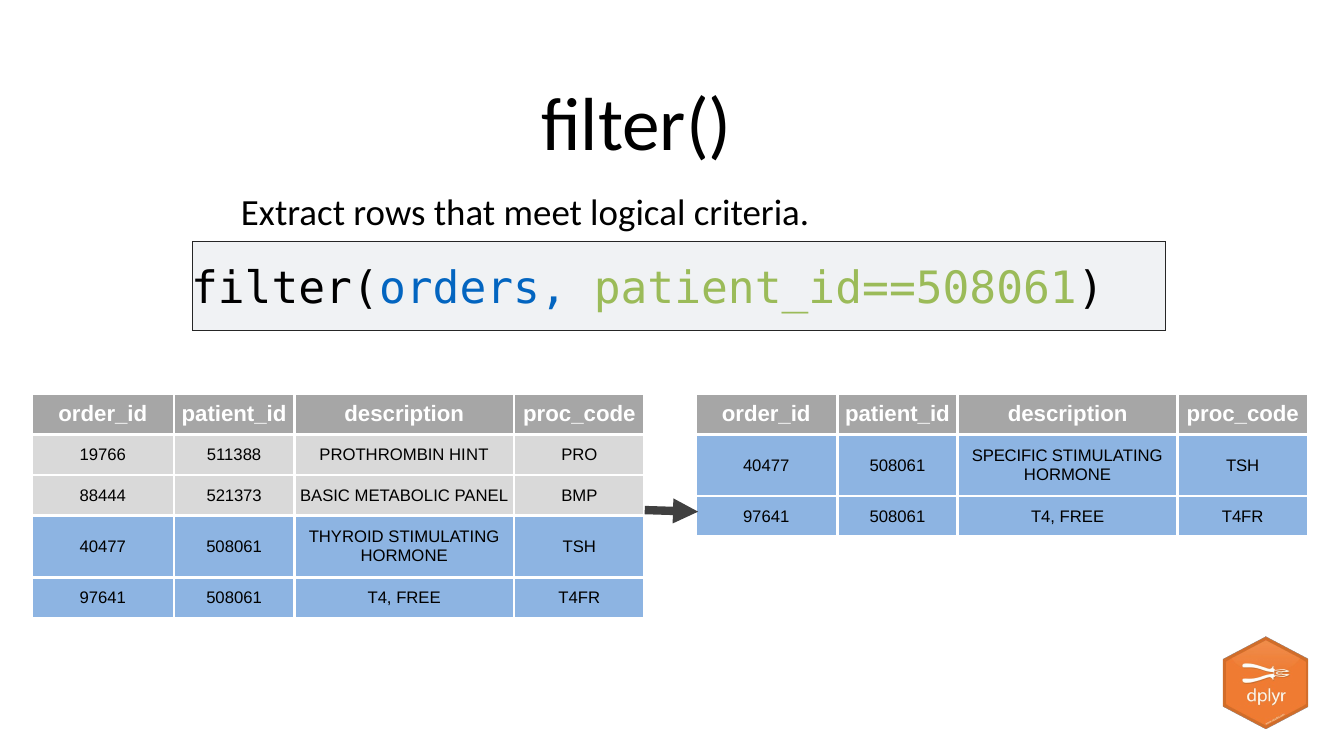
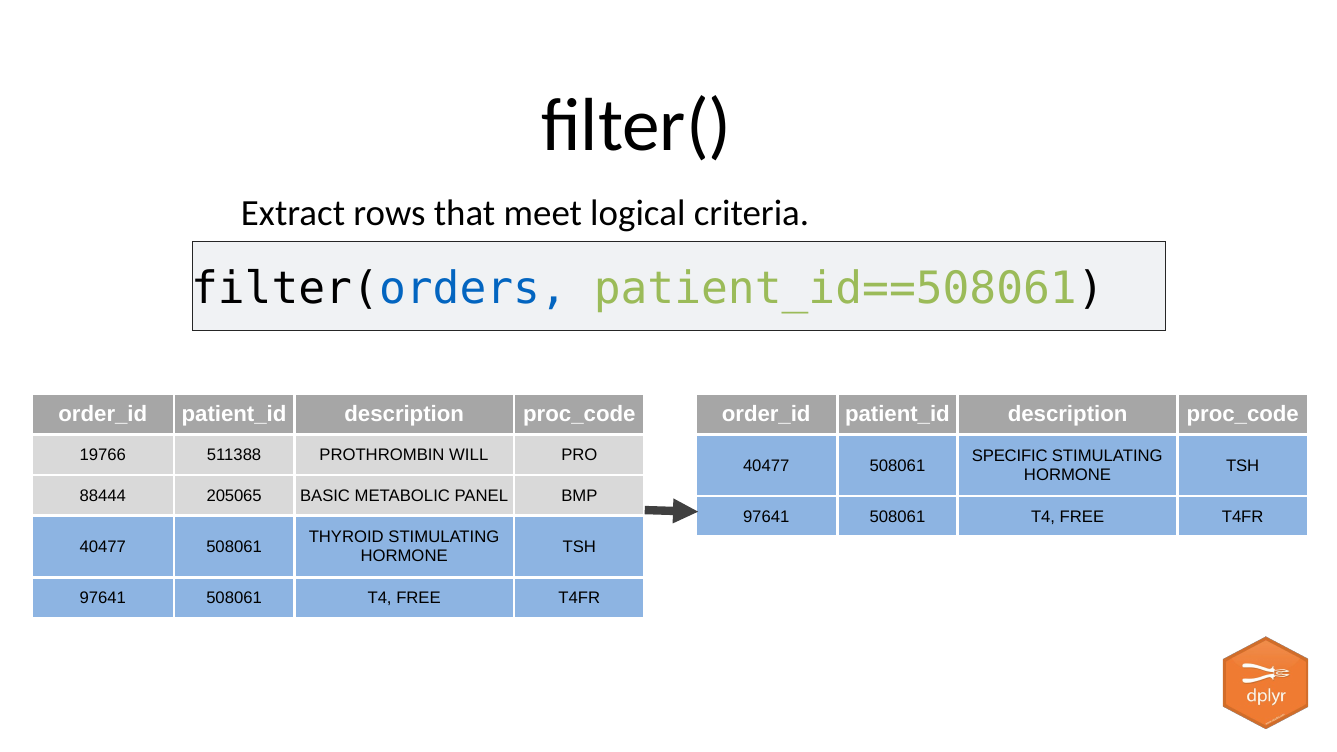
HINT: HINT -> WILL (469, 455)
521373: 521373 -> 205065 (234, 496)
